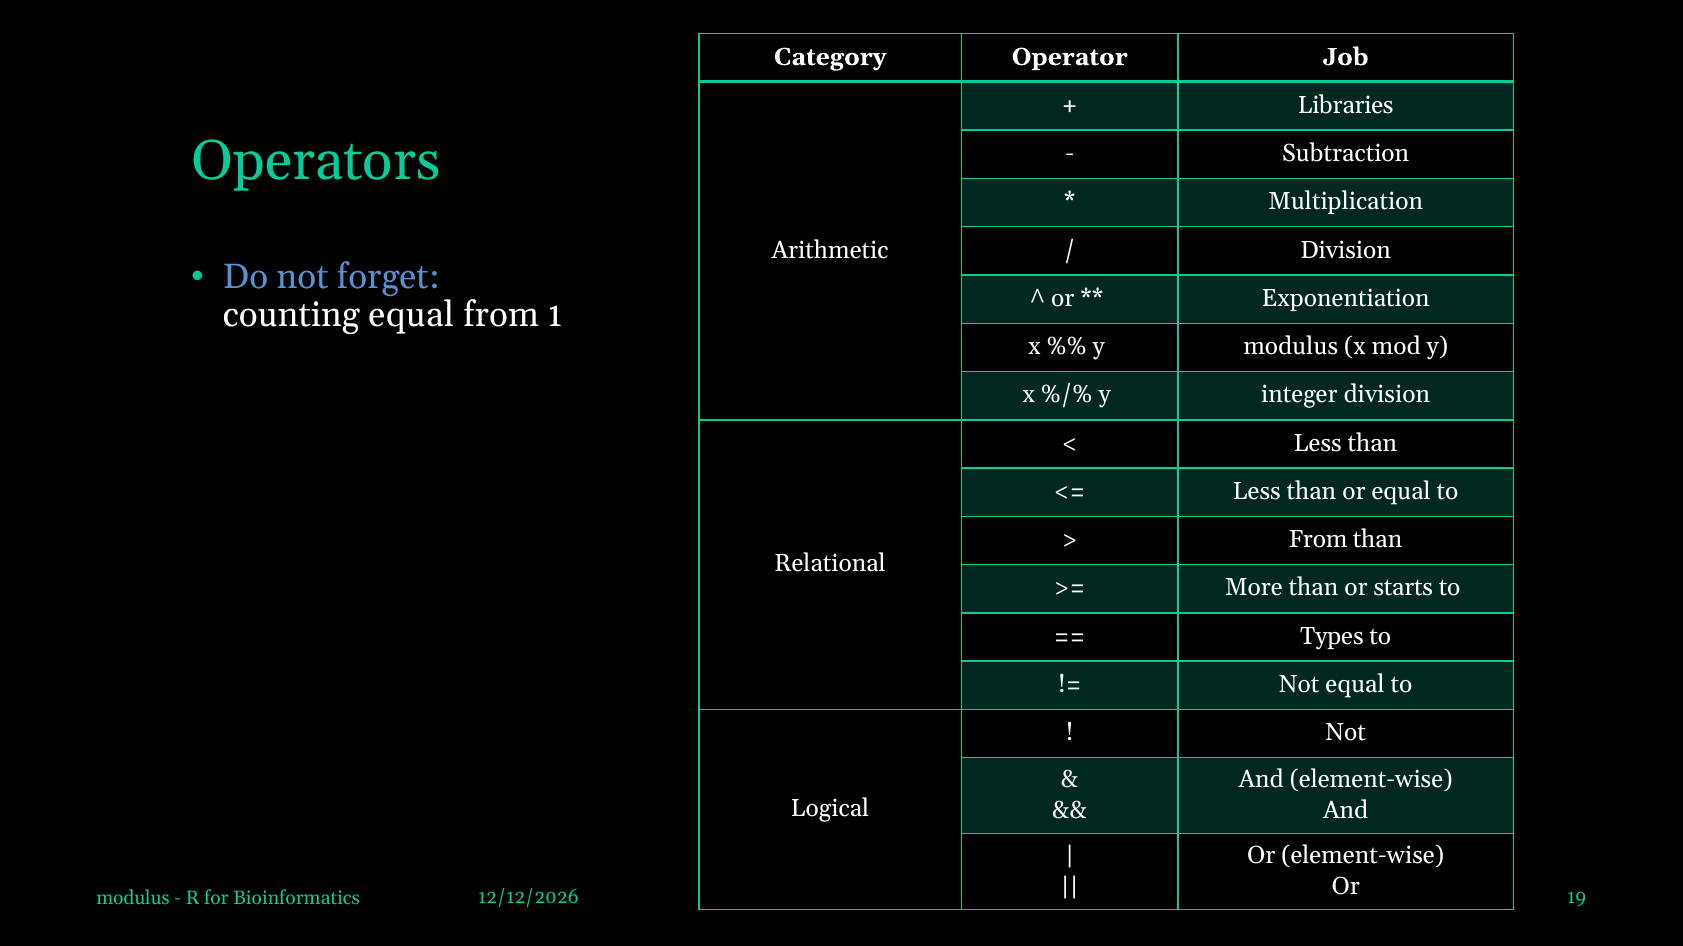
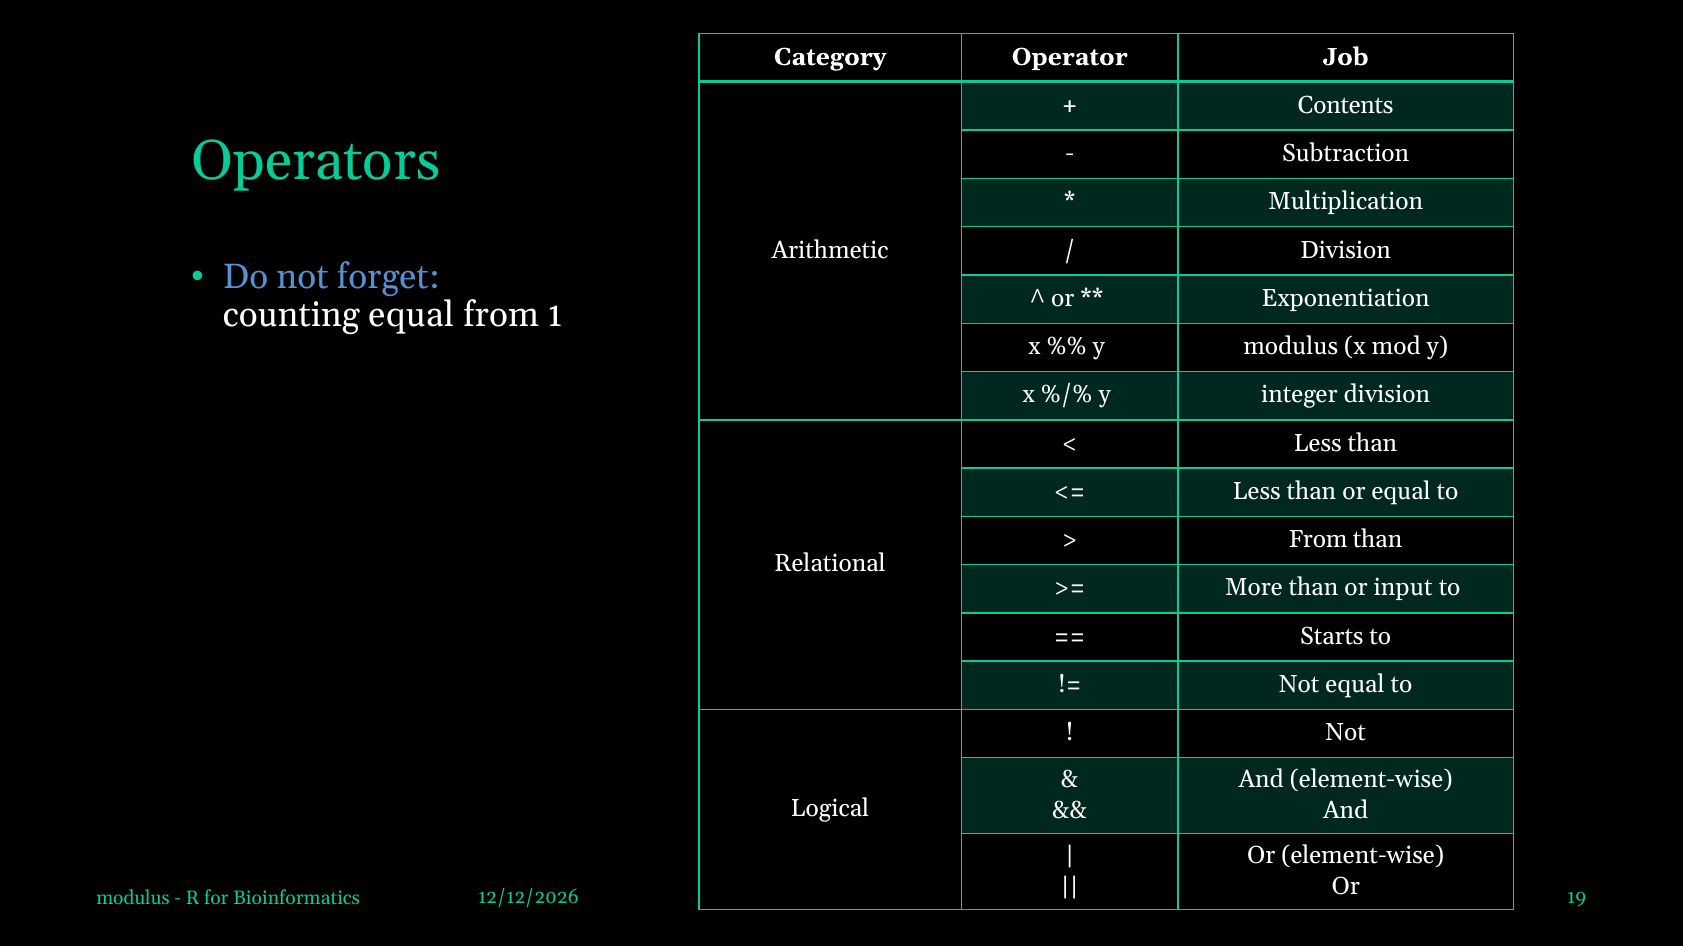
Libraries: Libraries -> Contents (1346, 105)
starts: starts -> input (1403, 588)
Types: Types -> Starts (1332, 637)
